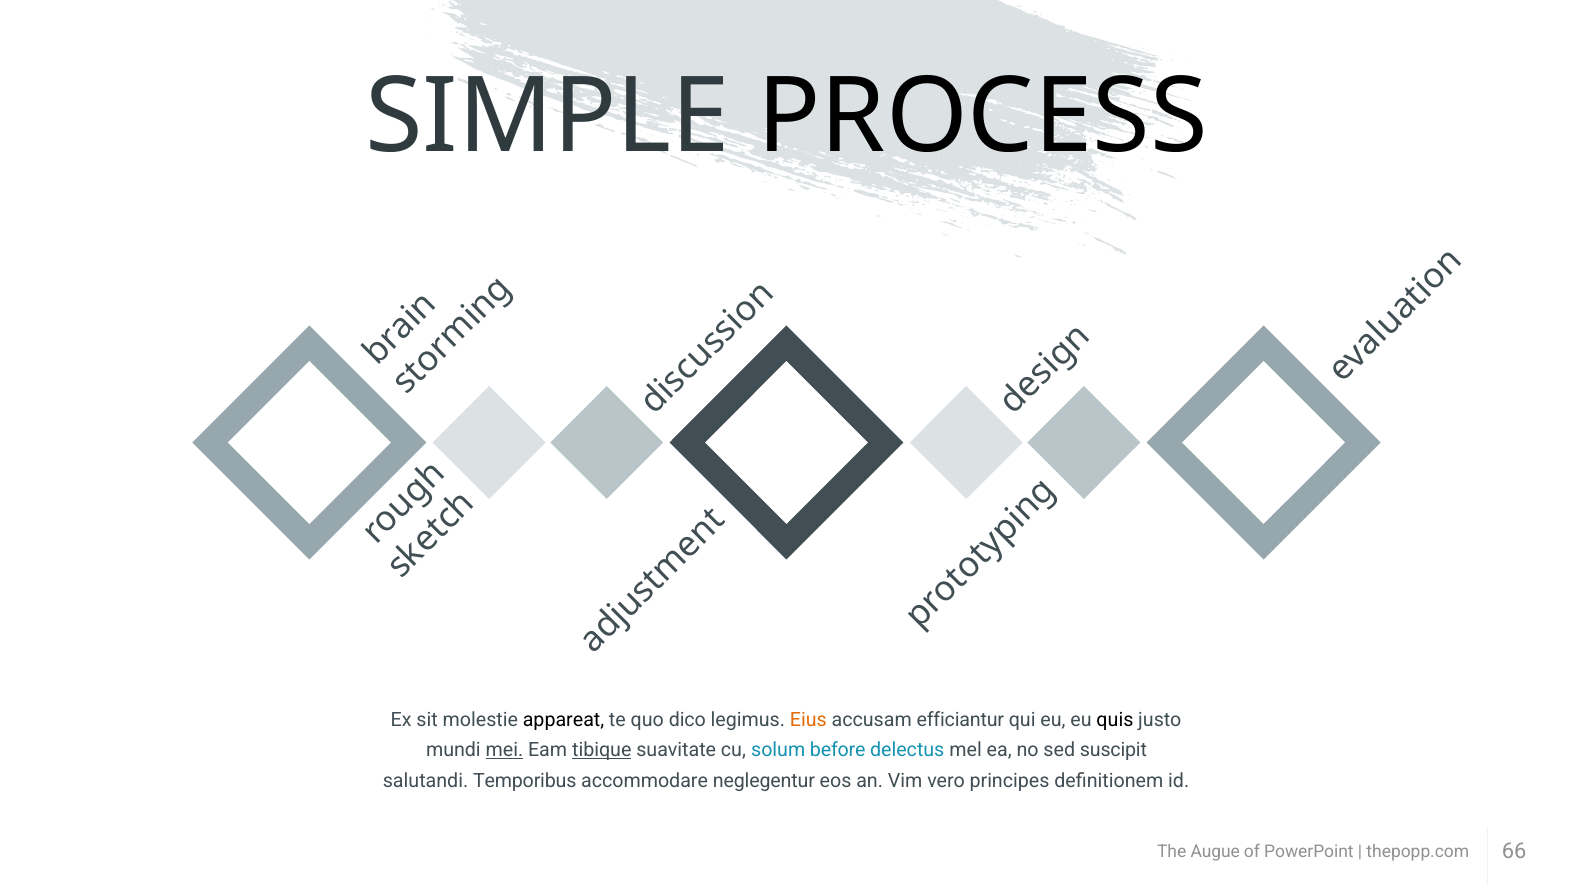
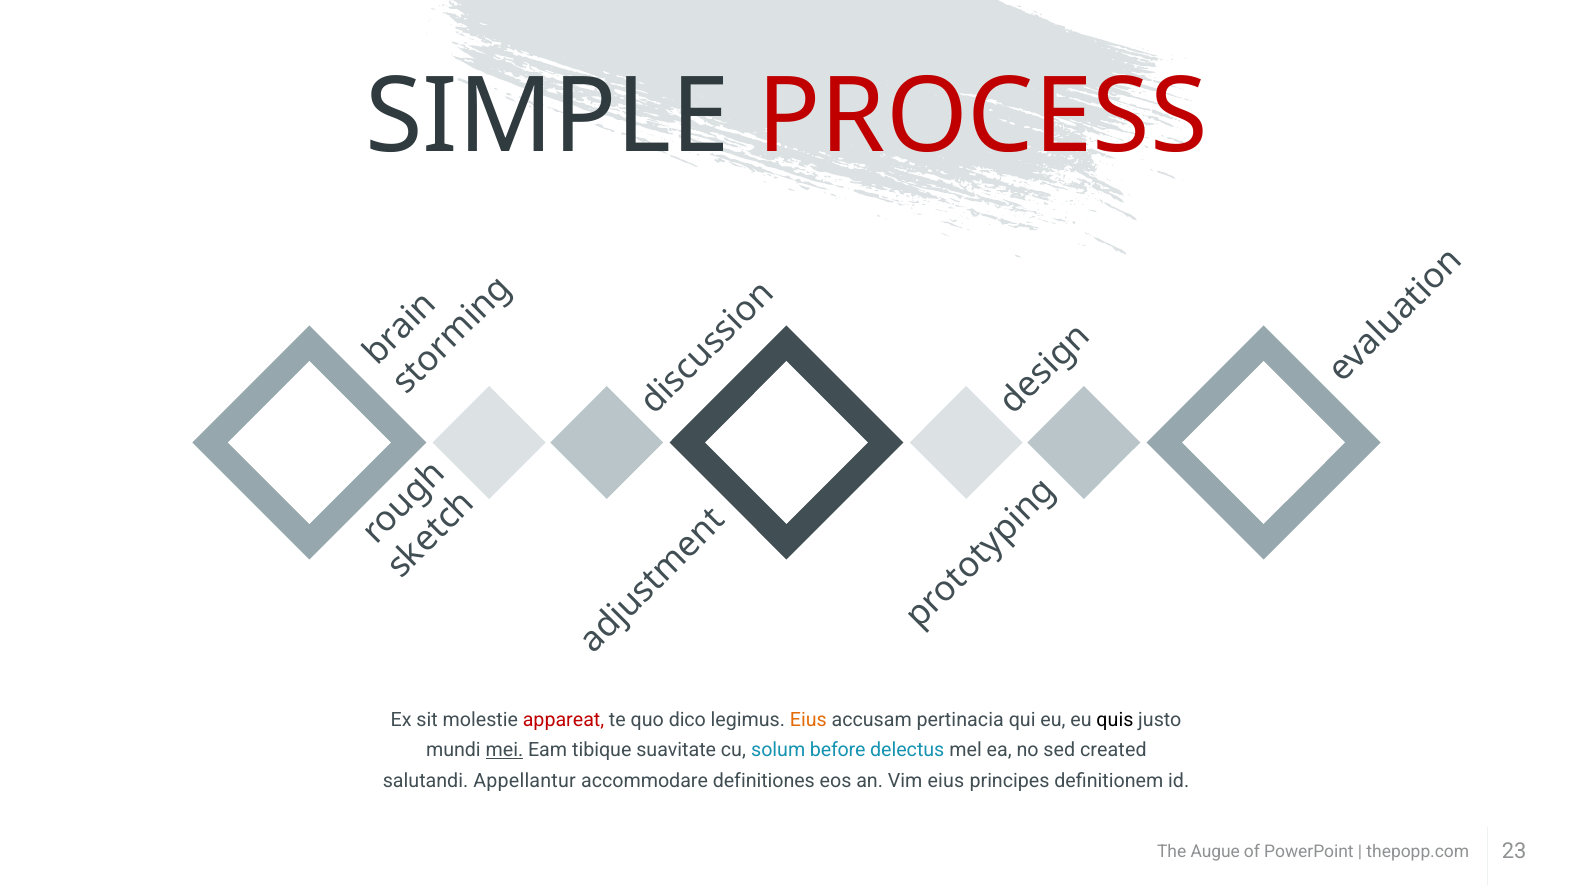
PROCESS colour: black -> red (983, 116)
appareat colour: black -> red (564, 720)
efficiantur: efficiantur -> pertinacia (960, 720)
tibique underline: present -> none (602, 750)
suscipit: suscipit -> created (1113, 750)
Temporibus: Temporibus -> Appellantur (525, 781)
neglegentur: neglegentur -> definitiones (764, 781)
Vim vero: vero -> eius (946, 781)
66: 66 -> 23 (1514, 851)
